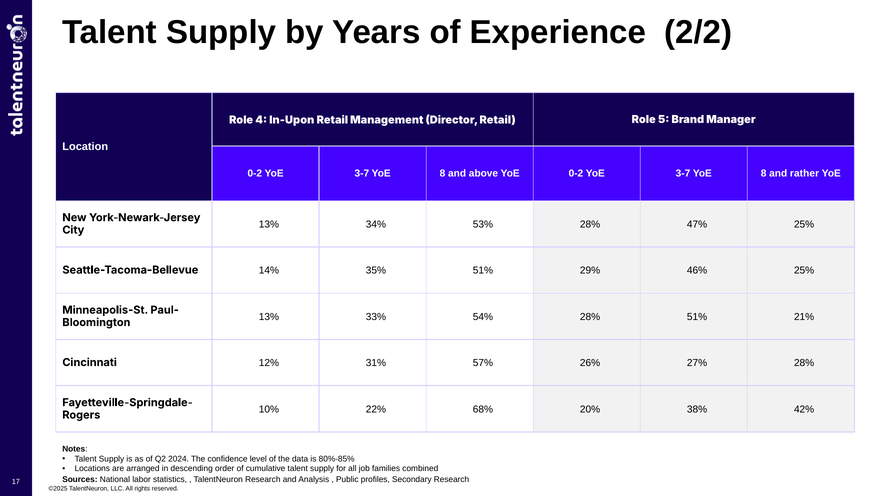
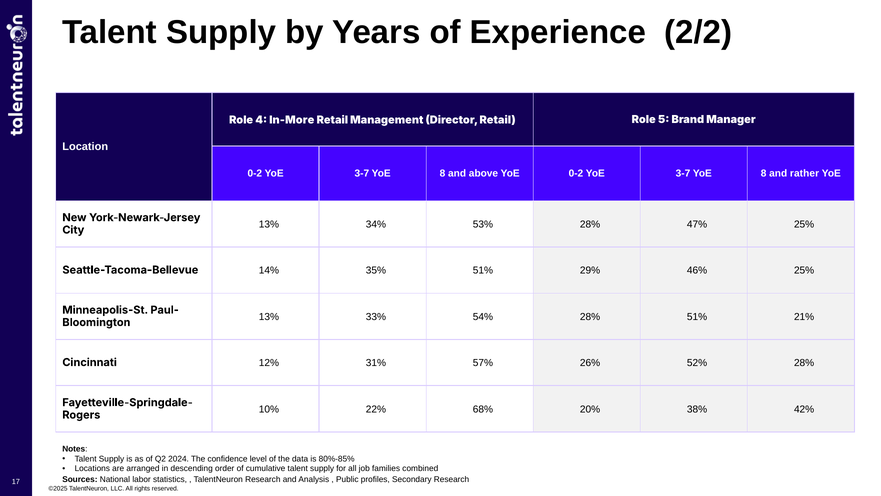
In-Upon: In-Upon -> In-More (292, 120)
27%: 27% -> 52% (697, 363)
